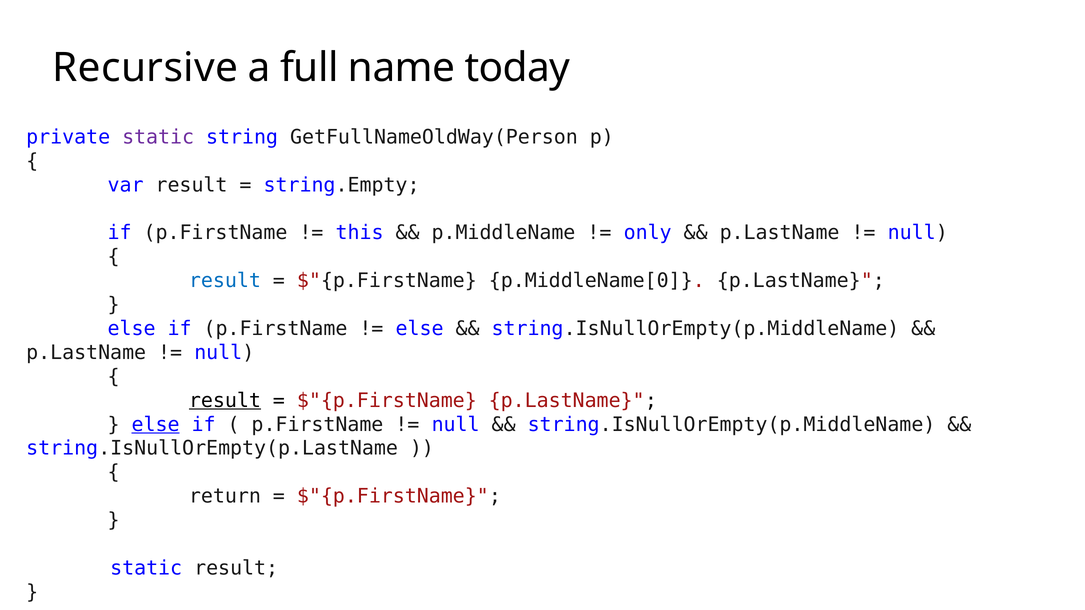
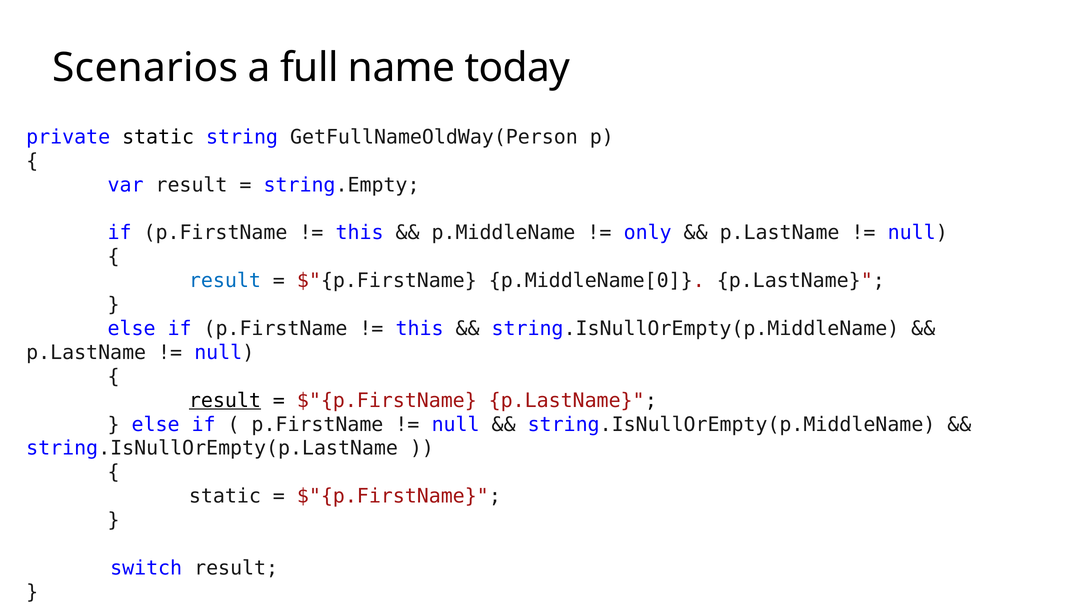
Recursive: Recursive -> Scenarios (145, 68)
static colour: purple -> black (158, 137)
else: else -> this (420, 329)
else underline: present -> none (156, 425)
return: return -> static (225, 497)
static: static -> switch (146, 568)
